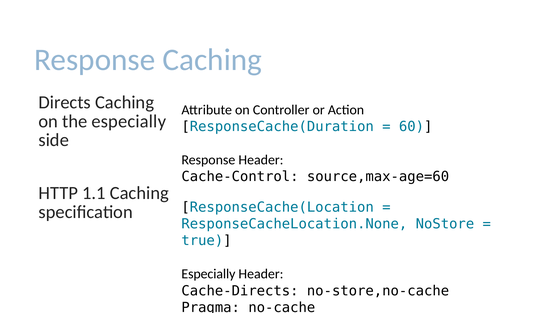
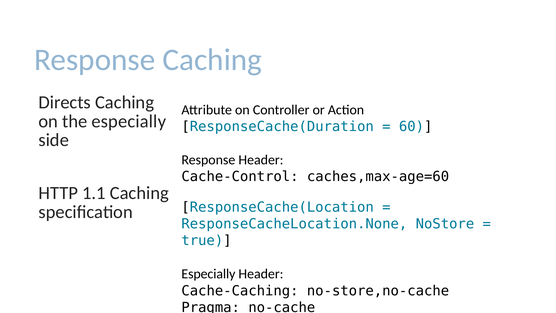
source,max-age=60: source,max-age=60 -> caches,max-age=60 (378, 176)
Cache-Directs: Cache-Directs -> Cache-Caching (240, 291)
